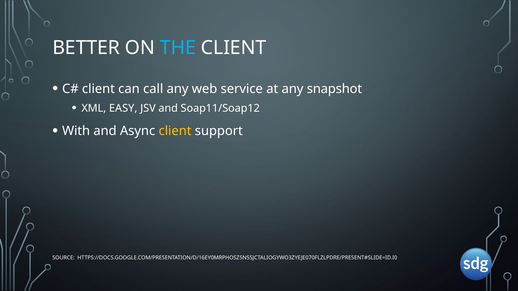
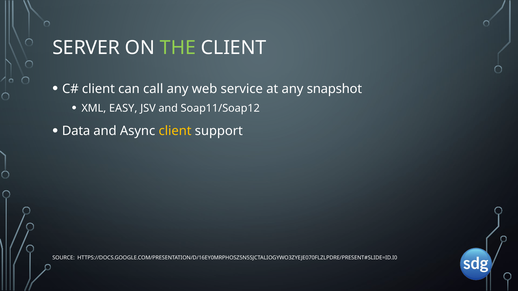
BETTER: BETTER -> SERVER (86, 48)
THE colour: light blue -> light green (178, 48)
With: With -> Data (76, 131)
